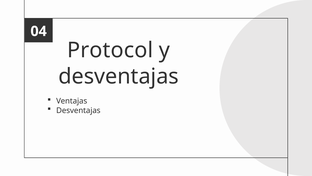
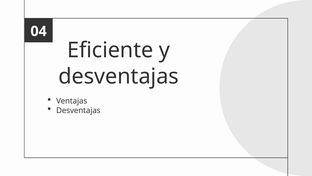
Protocol: Protocol -> Eficiente (110, 50)
